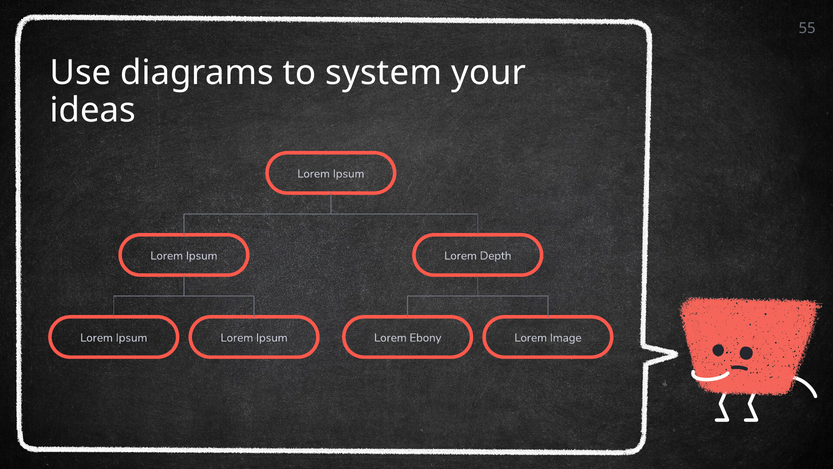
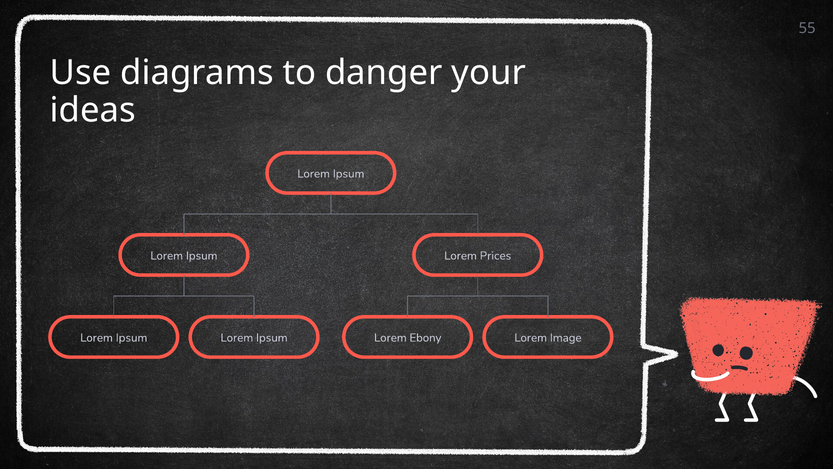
system: system -> danger (384, 73)
Depth: Depth -> Prices (496, 255)
